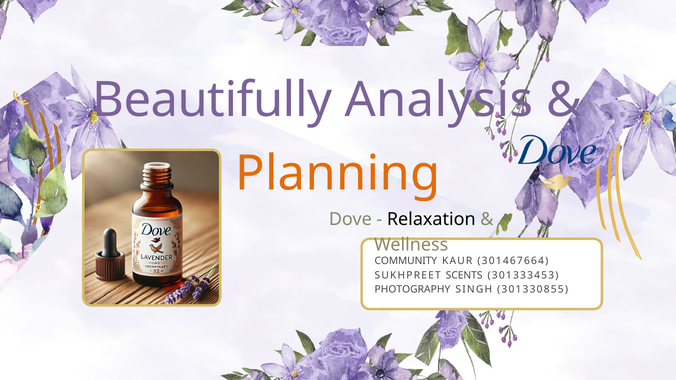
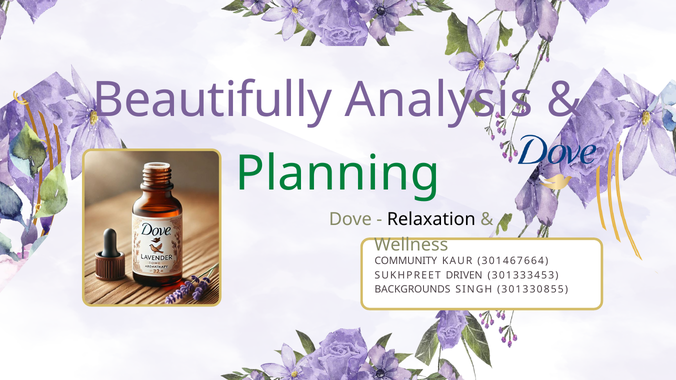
Planning colour: orange -> green (338, 174)
SCENTS: SCENTS -> DRIVEN (464, 275)
PHOTOGRAPHY: PHOTOGRAPHY -> BACKGROUNDS (412, 290)
